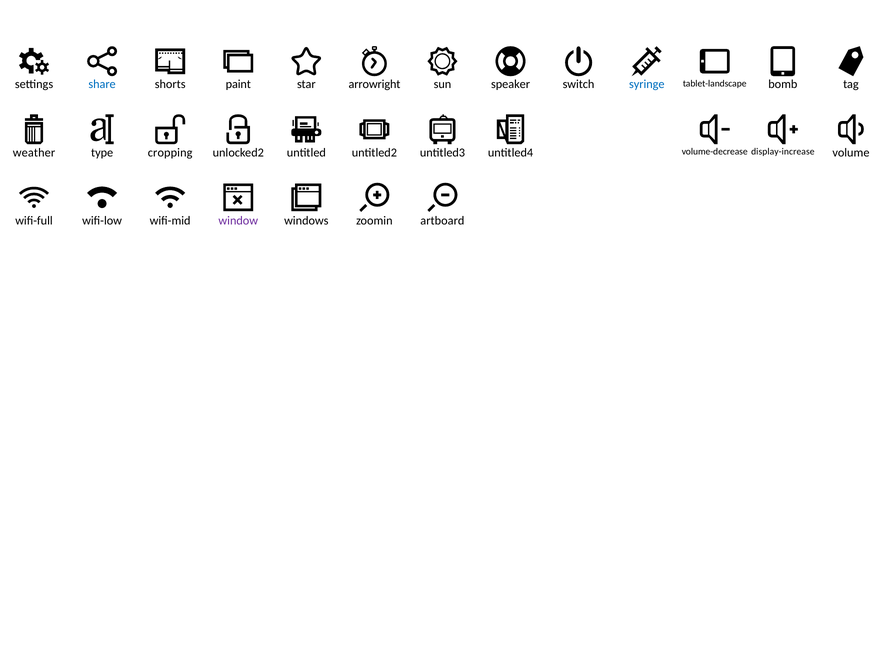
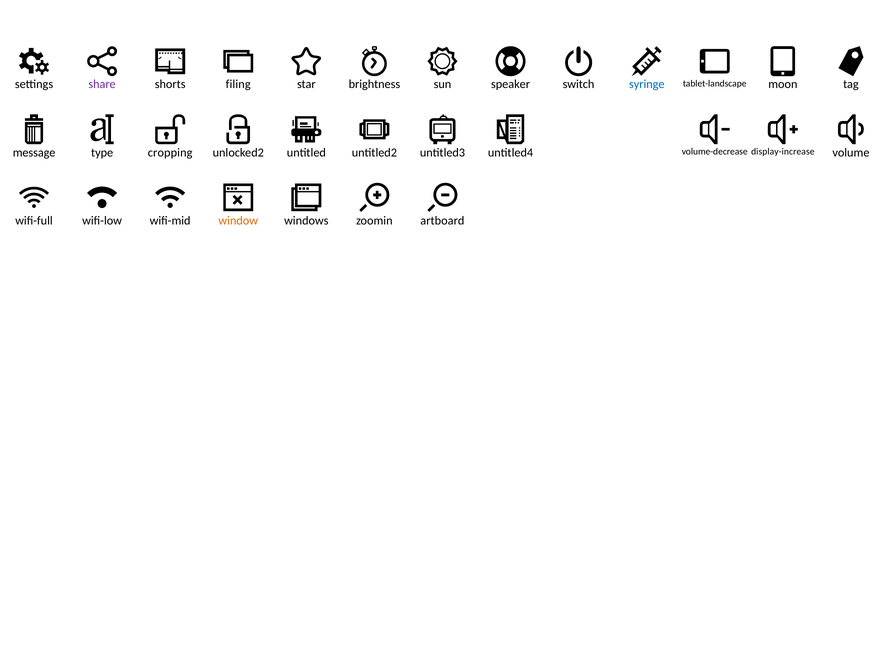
share colour: blue -> purple (102, 84)
paint: paint -> filing (238, 84)
arrowright: arrowright -> brightness (374, 84)
bomb: bomb -> moon (783, 84)
weather: weather -> message (34, 152)
window colour: purple -> orange (238, 221)
